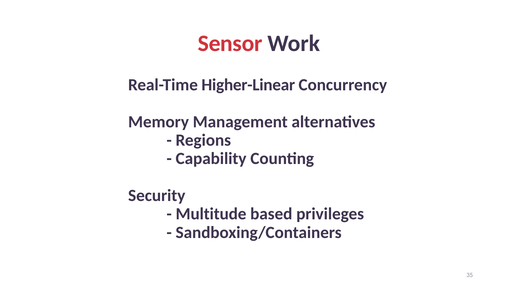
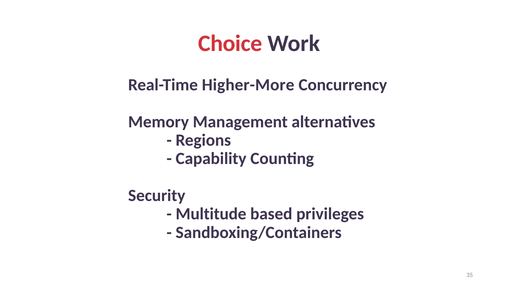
Sensor: Sensor -> Choice (230, 43)
Higher-Linear: Higher-Linear -> Higher-More (248, 85)
